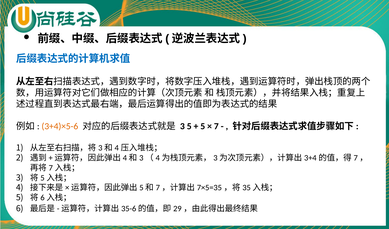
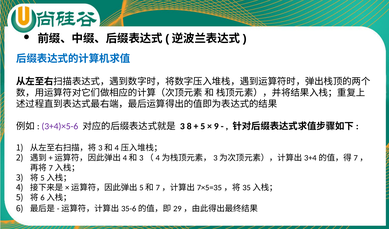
3+4)×5-6 colour: orange -> purple (60, 126)
3 5: 5 -> 8 (189, 126)
7: 7 -> 9 (216, 126)
